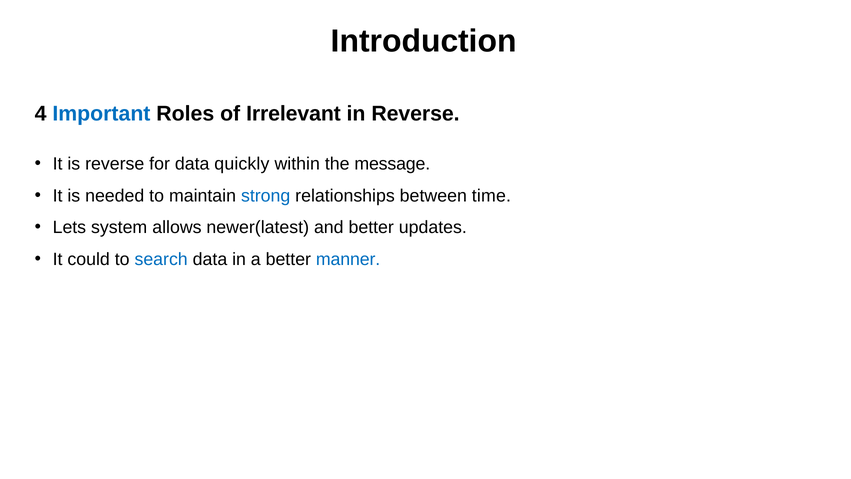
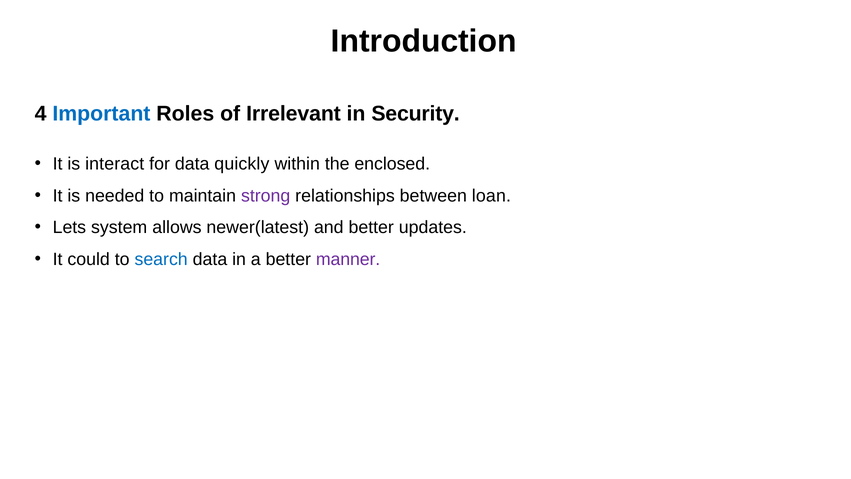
in Reverse: Reverse -> Security (416, 114)
is reverse: reverse -> interact (115, 164)
message: message -> enclosed (392, 164)
strong colour: blue -> purple (266, 196)
time: time -> loan (491, 196)
manner colour: blue -> purple (348, 259)
